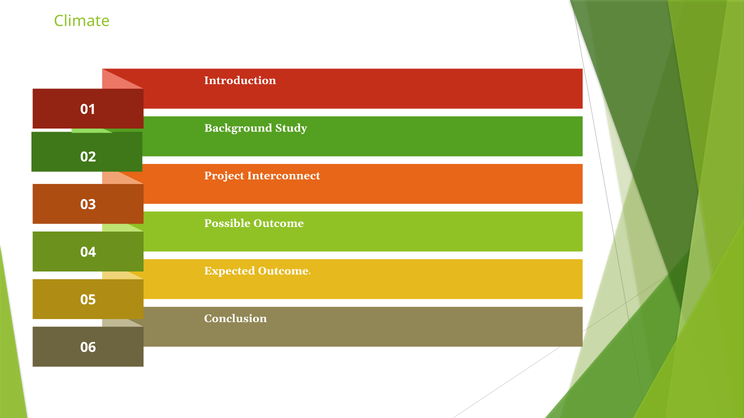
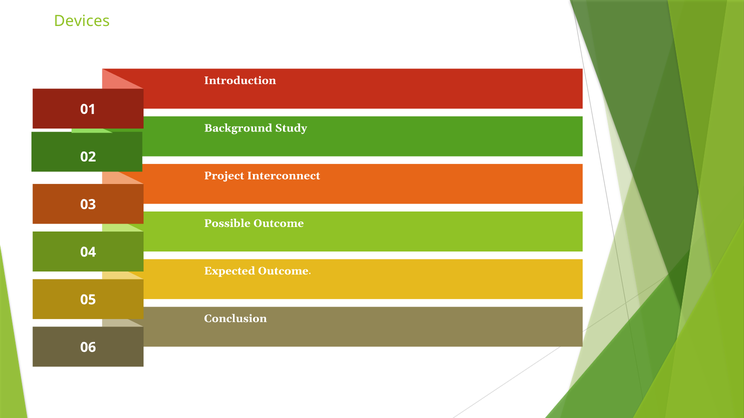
Climate: Climate -> Devices (82, 21)
